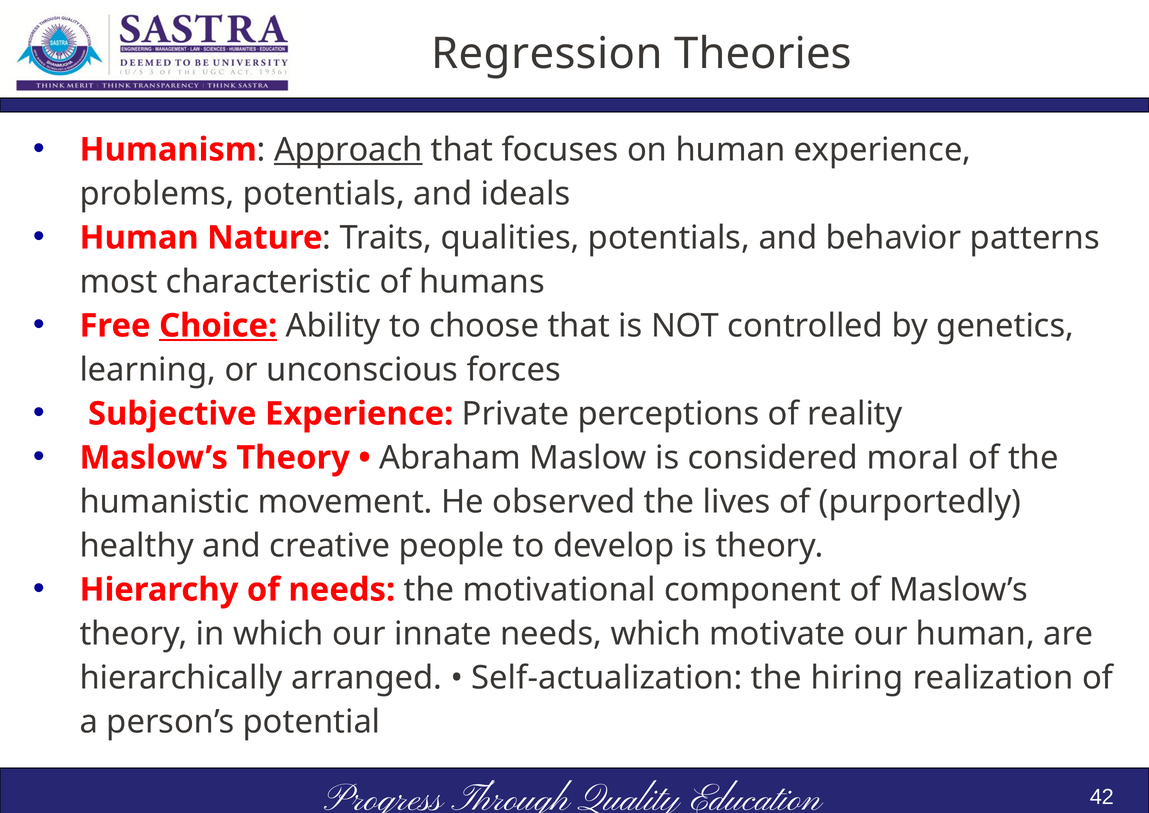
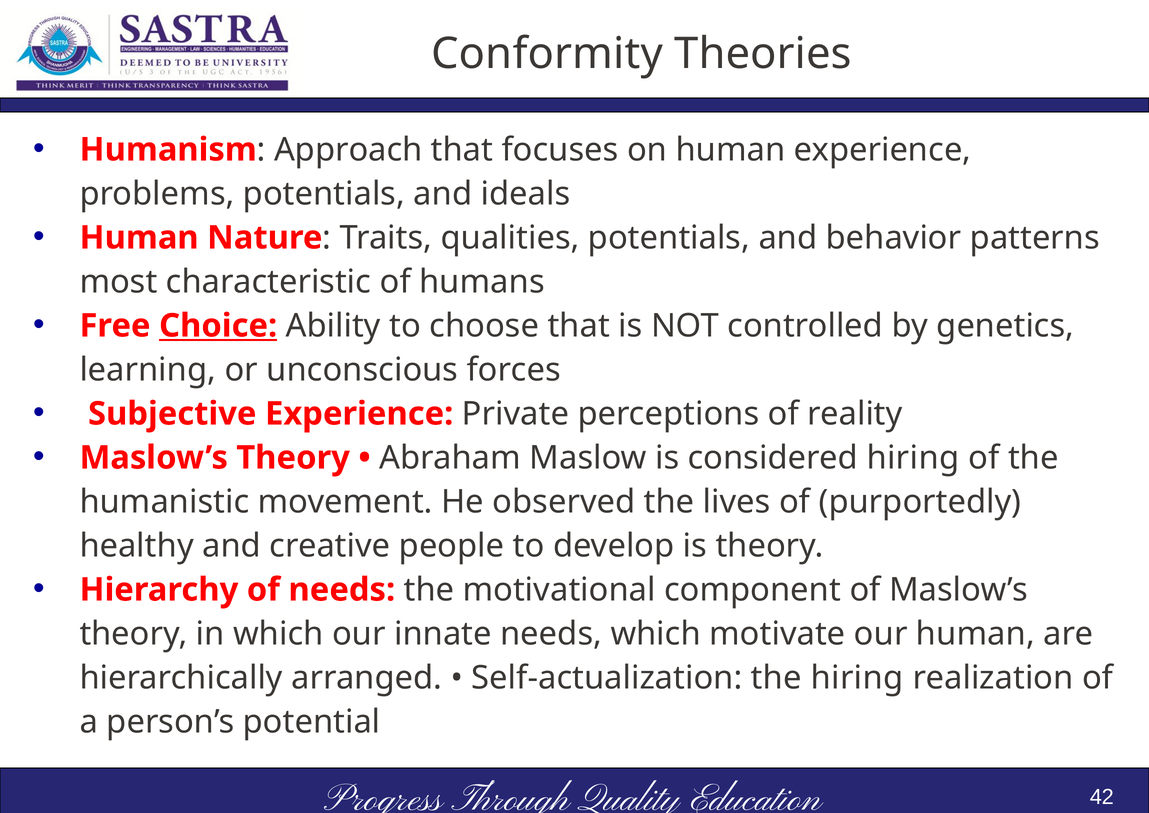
Regression: Regression -> Conformity (547, 54)
Approach underline: present -> none (348, 150)
considered moral: moral -> hiring (913, 458)
